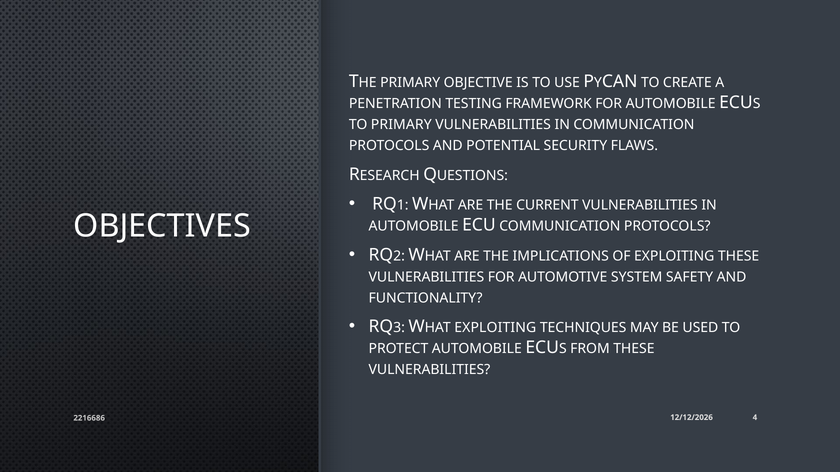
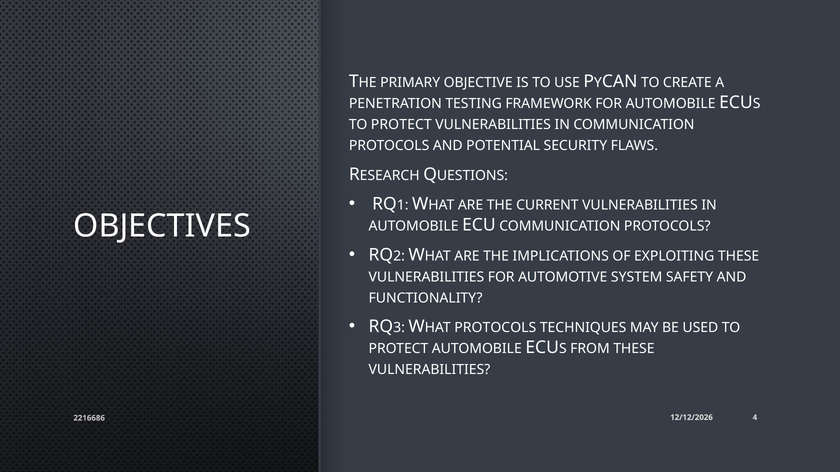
PRIMARY: PRIMARY -> PROTECT (401, 125)
EXPLOITING: EXPLOITING -> PROTOCOLS (495, 328)
